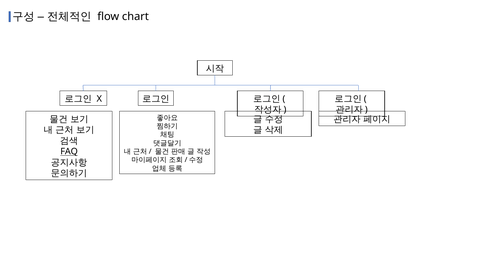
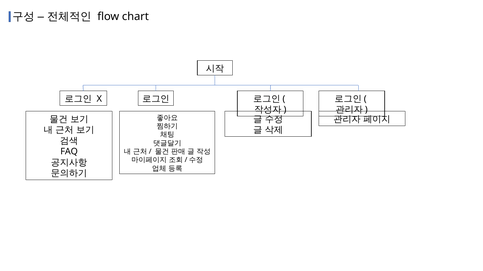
FAQ underline: present -> none (69, 152)
